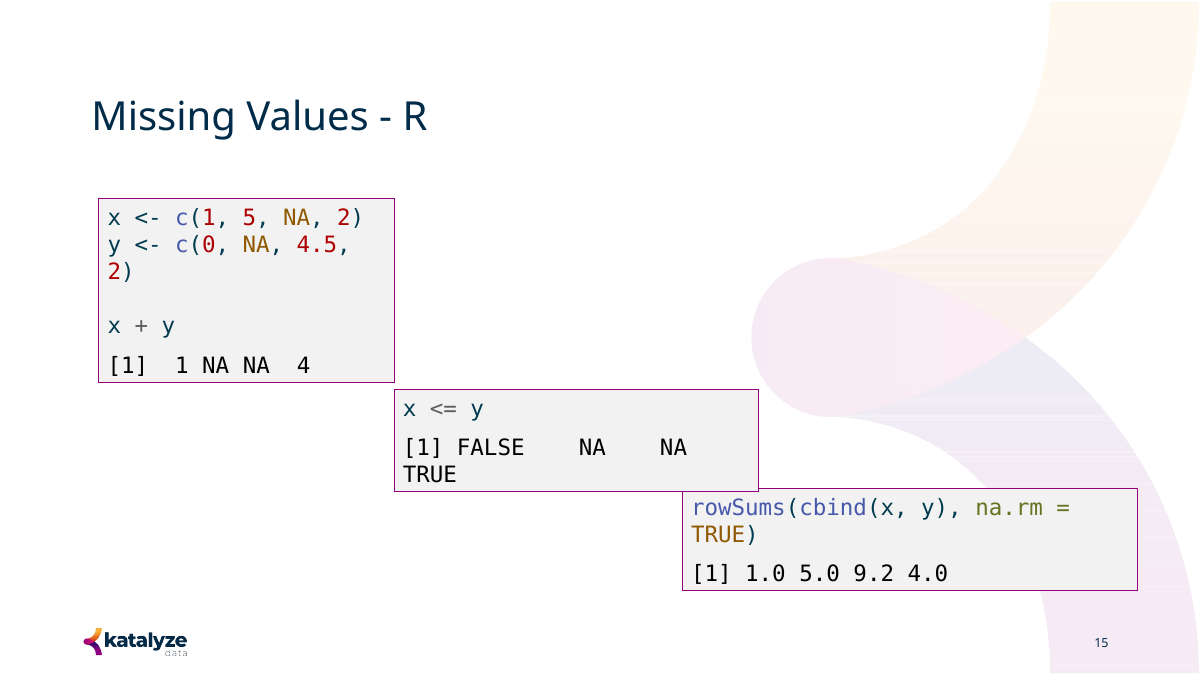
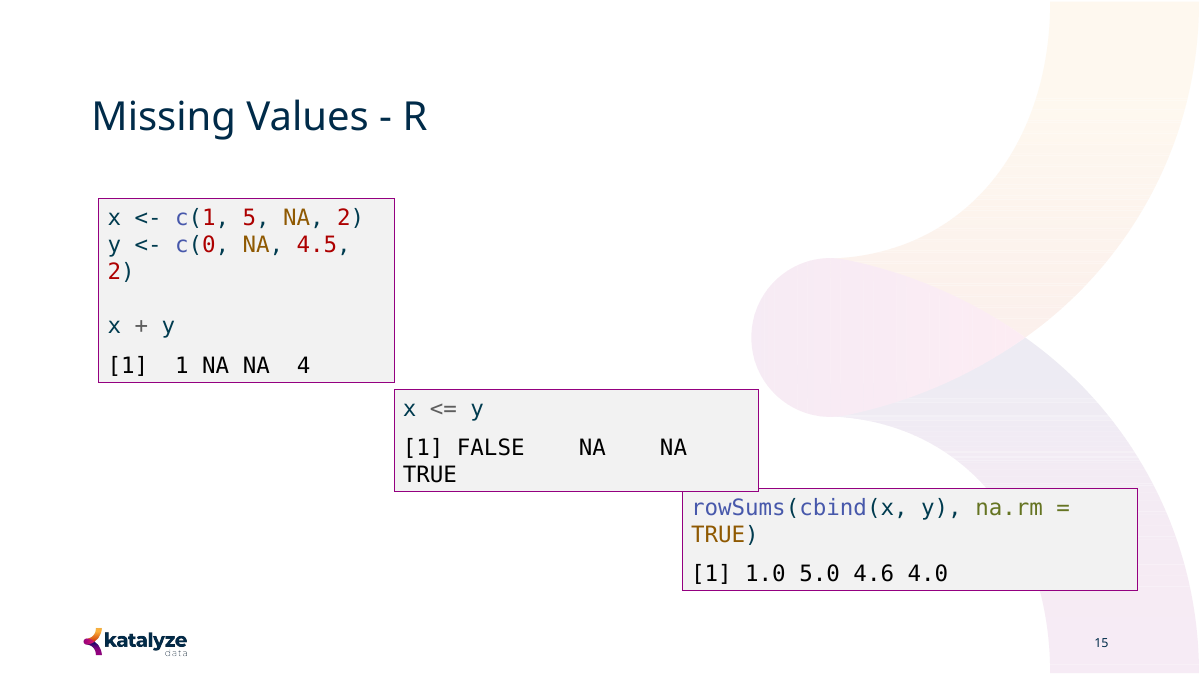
9.2: 9.2 -> 4.6 (874, 574)
